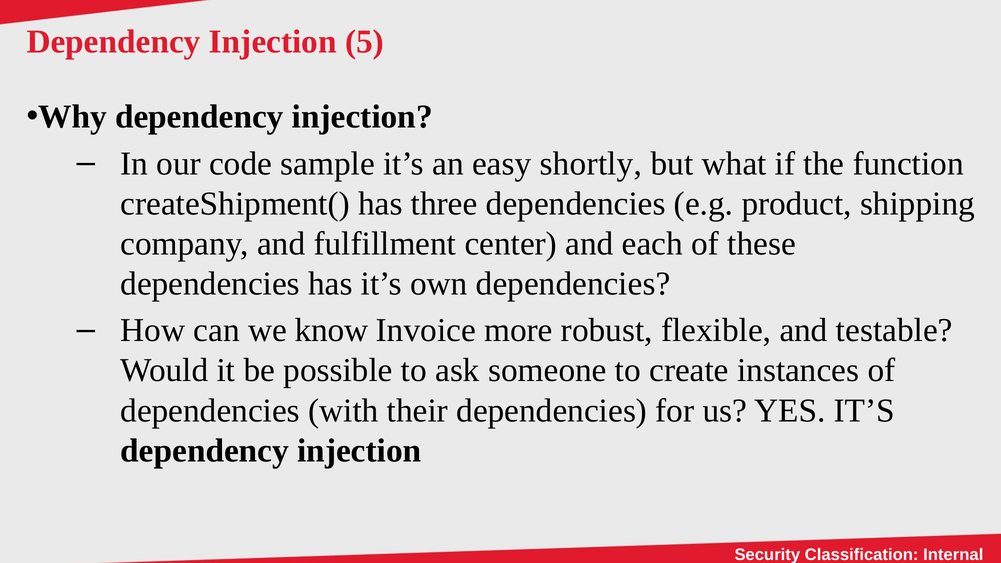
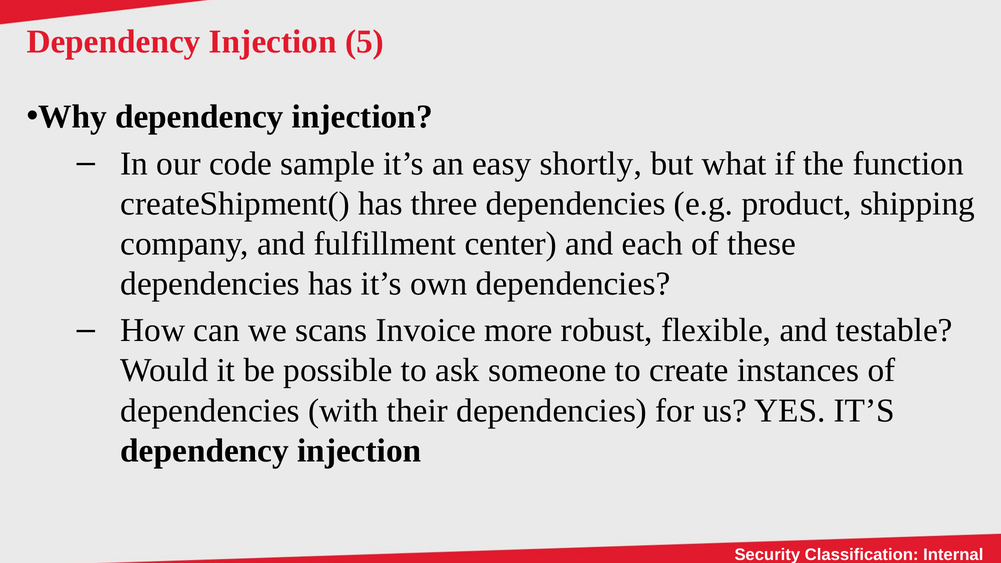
know: know -> scans (331, 330)
